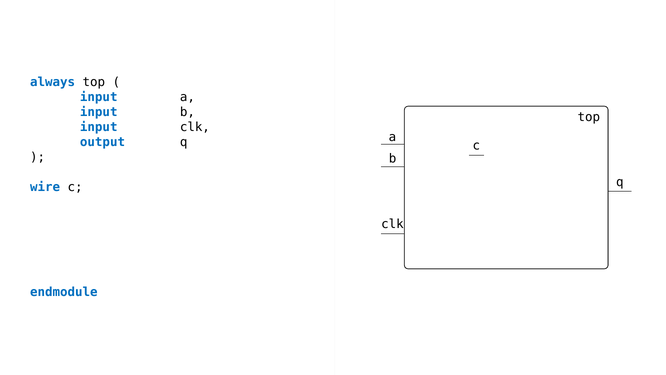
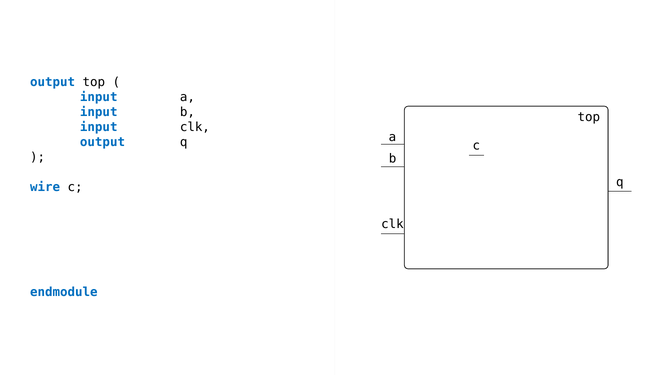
always: always -> output (53, 82)
